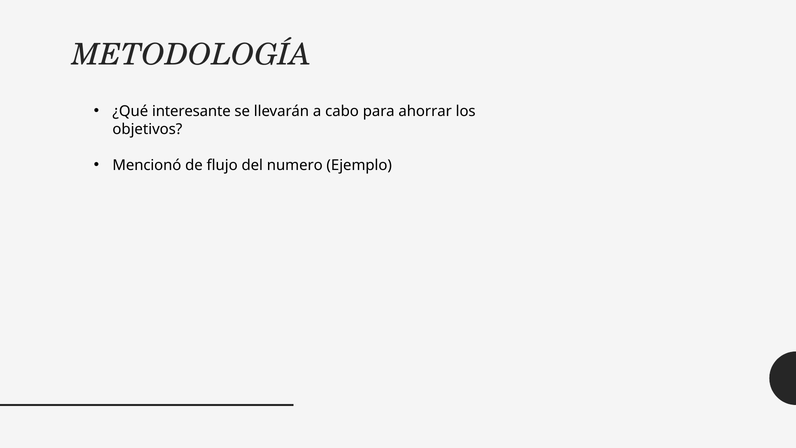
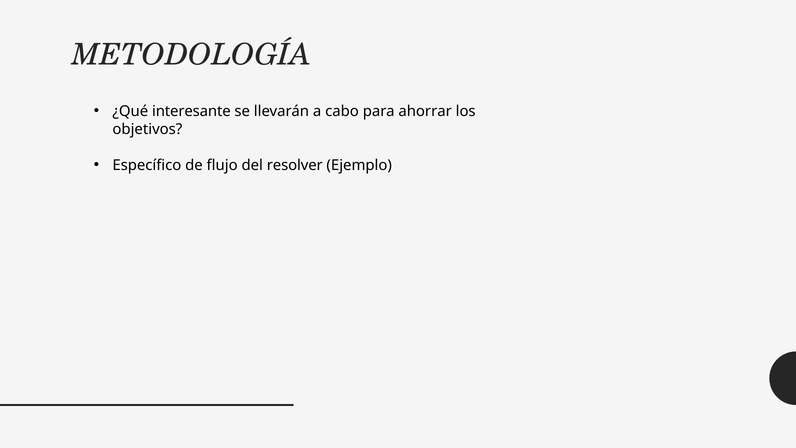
Mencionó: Mencionó -> Específico (147, 165)
numero: numero -> resolver (295, 165)
